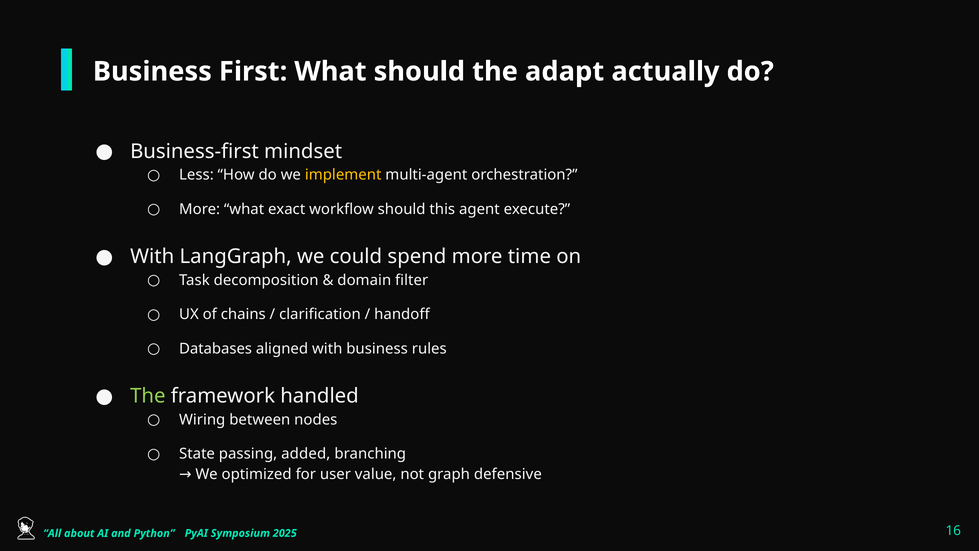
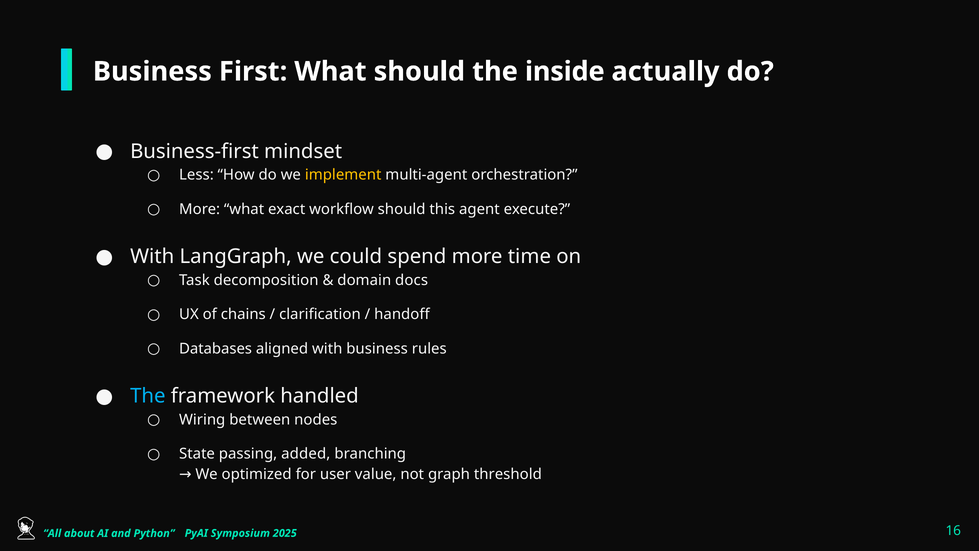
adapt: adapt -> inside (565, 71)
filter: filter -> docs (412, 280)
The colour: light green -> light blue (148, 396)
defensive: defensive -> threshold (508, 474)
